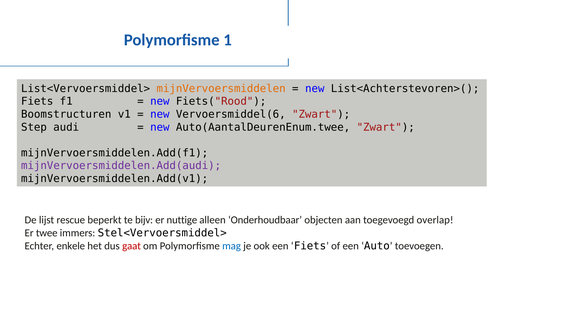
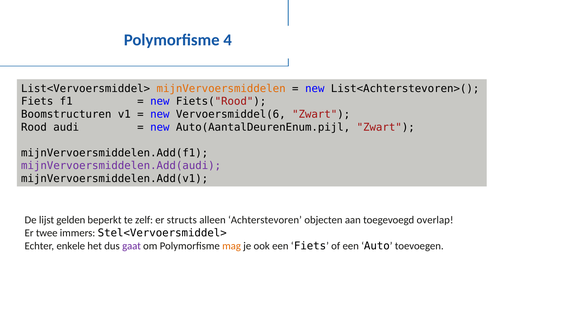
1: 1 -> 4 (228, 40)
Step: Step -> Rood (34, 127)
Auto(AantalDeurenEnum.twee: Auto(AantalDeurenEnum.twee -> Auto(AantalDeurenEnum.pijl (263, 127)
rescue: rescue -> gelden (71, 220)
bijv: bijv -> zelf (144, 220)
nuttige: nuttige -> structs (182, 220)
Onderhoudbaar: Onderhoudbaar -> Achterstevoren (265, 220)
gaat colour: red -> purple (132, 246)
mag colour: blue -> orange (232, 246)
